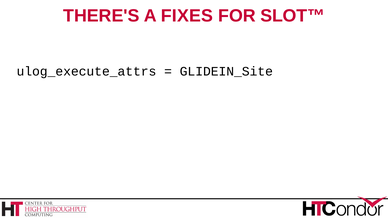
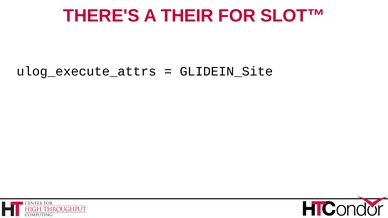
FIXES: FIXES -> THEIR (187, 16)
